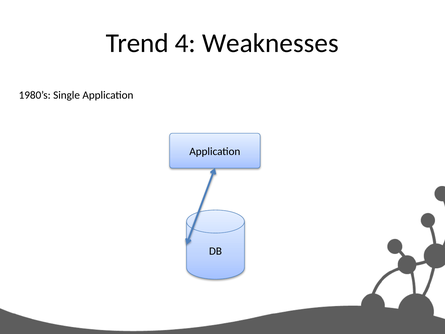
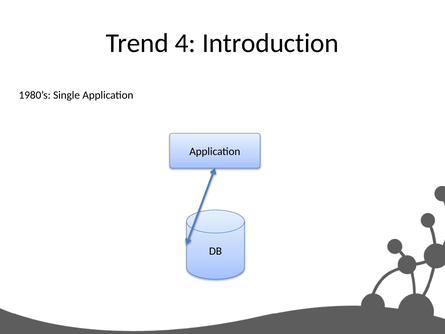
Weaknesses: Weaknesses -> Introduction (270, 43)
